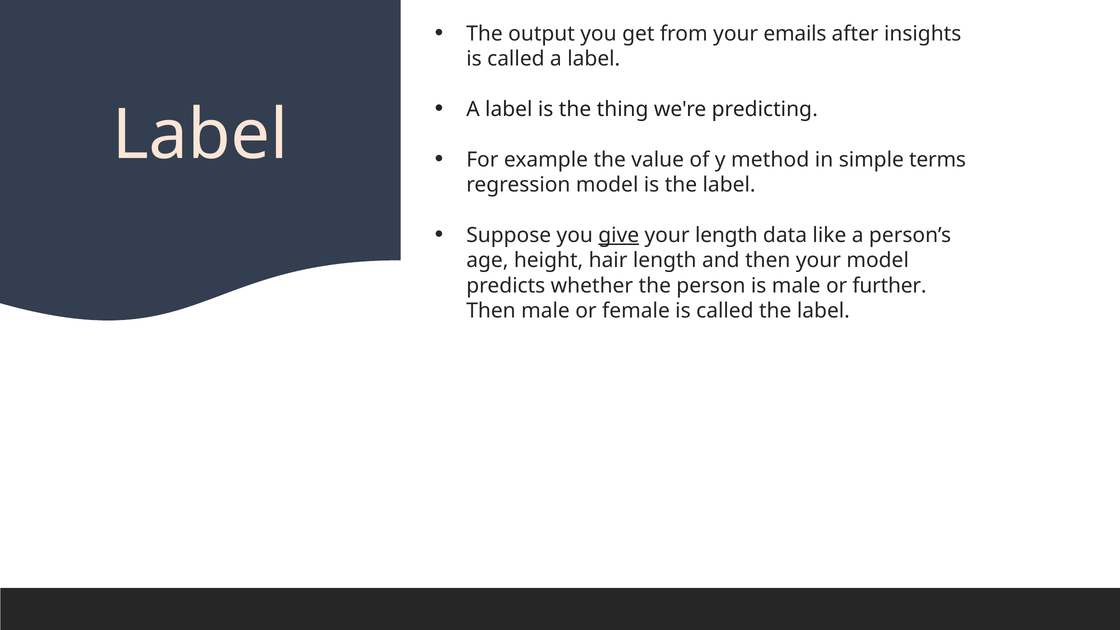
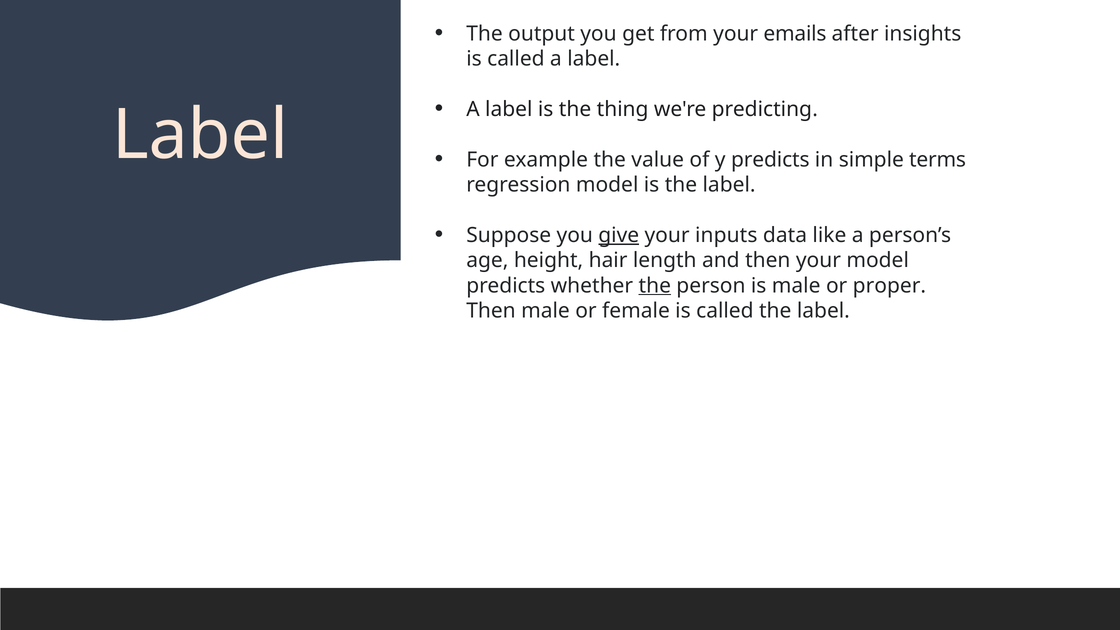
y method: method -> predicts (770, 160)
your length: length -> inputs (726, 235)
the underline: none -> present (655, 286)
further: further -> proper (889, 286)
